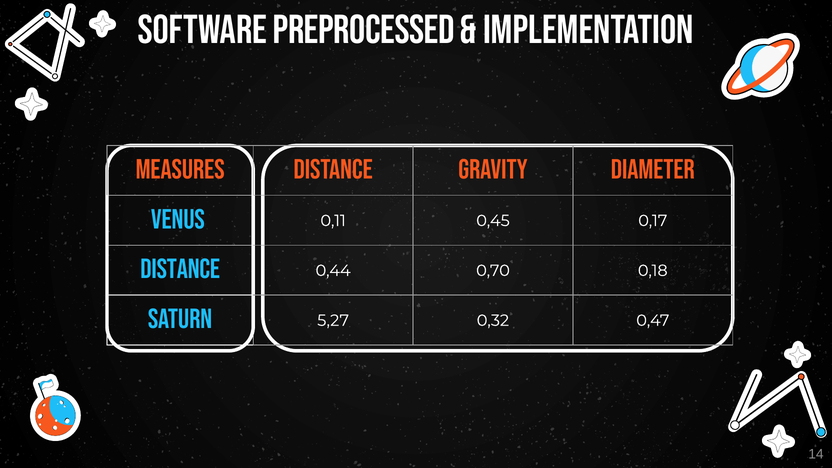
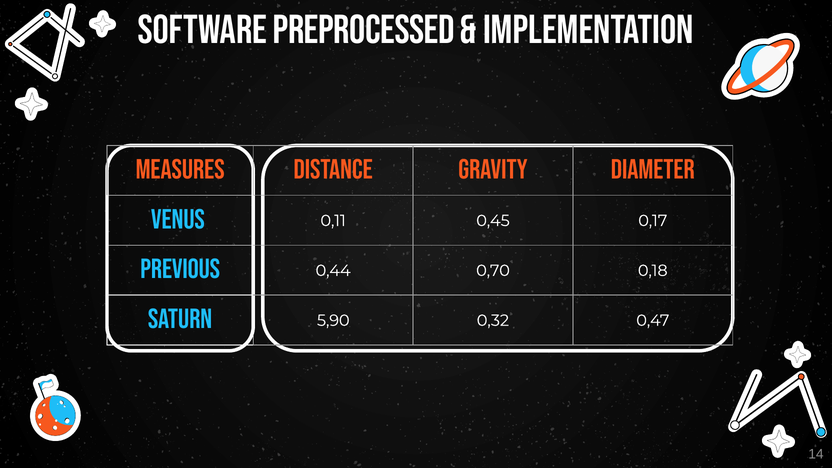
DISTANCE: DISTANCE -> PREVIOUS (180, 269)
5,27: 5,27 -> 5,90 (333, 321)
